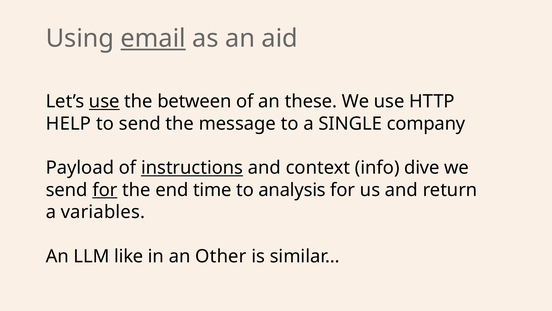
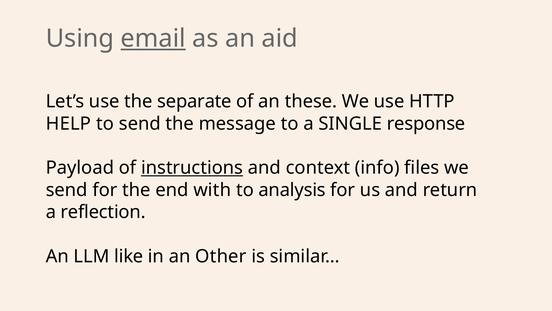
use underline: present -> none (104, 101)
between: between -> separate (194, 101)
company: company -> response (426, 123)
dive: dive -> files (422, 168)
for underline: present -> none (105, 190)
time: time -> with (212, 190)
variables: variables -> reflection (103, 212)
